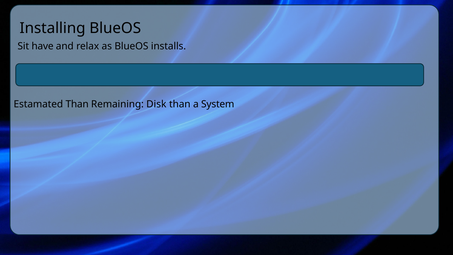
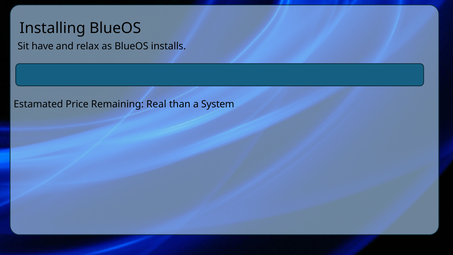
Estamated Than: Than -> Price (77, 104)
Disk: Disk -> Real (156, 104)
